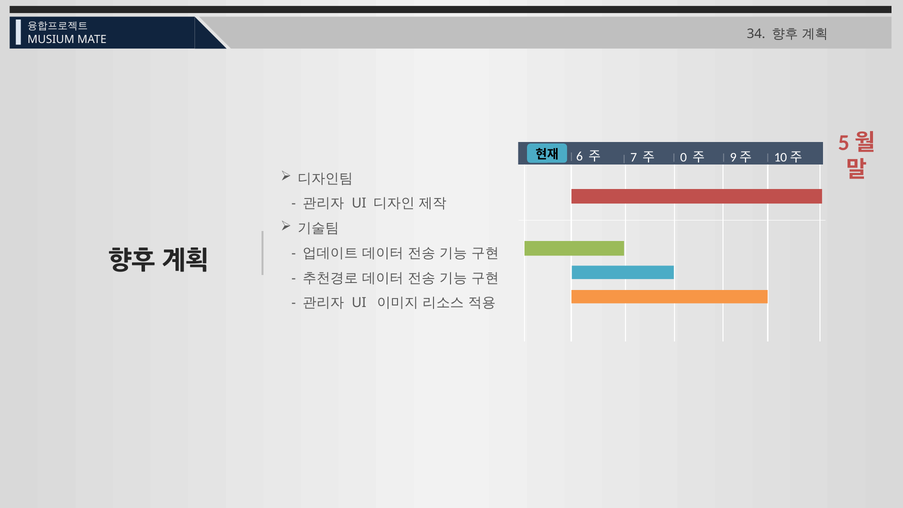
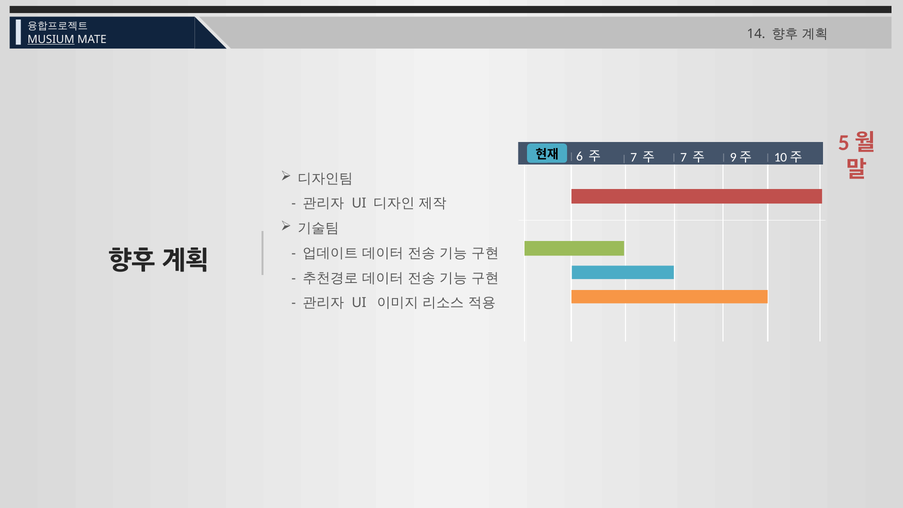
MUSIUM underline: none -> present (51, 39)
34: 34 -> 14 (756, 34)
0: 0 -> 7 (683, 158)
